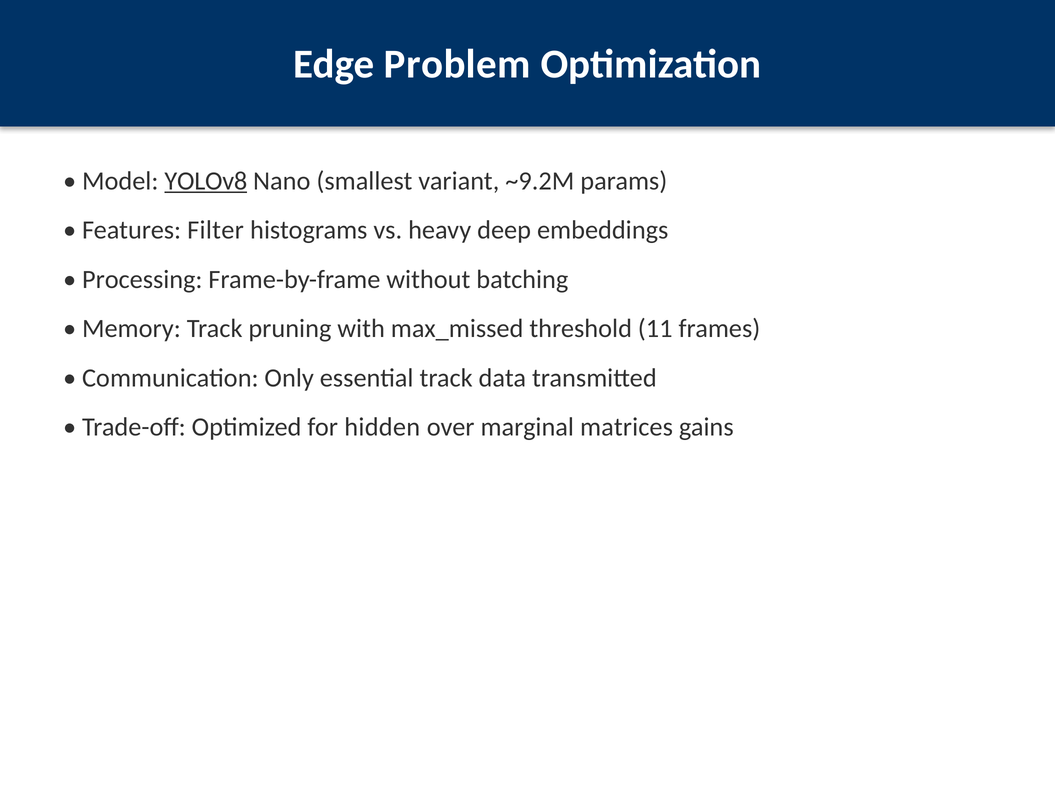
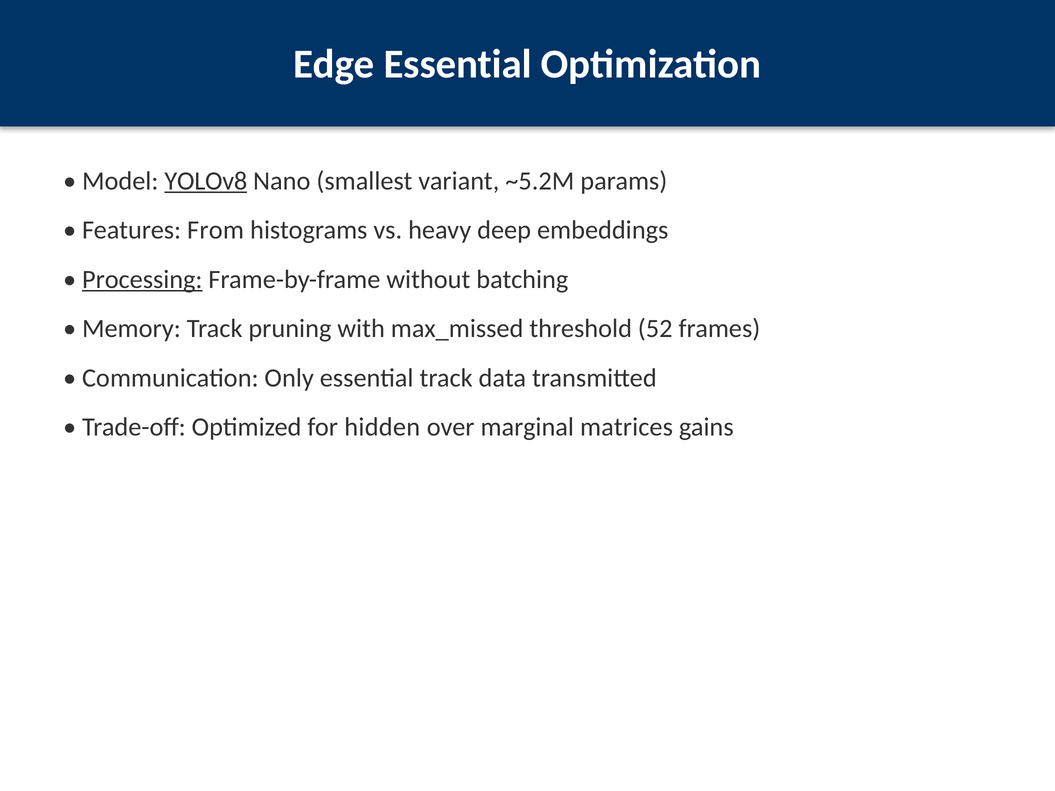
Edge Problem: Problem -> Essential (458, 64)
~9.2M: ~9.2M -> ~5.2M (540, 181)
Filter: Filter -> From (216, 230)
Processing underline: none -> present (142, 280)
11: 11 -> 52 (655, 329)
